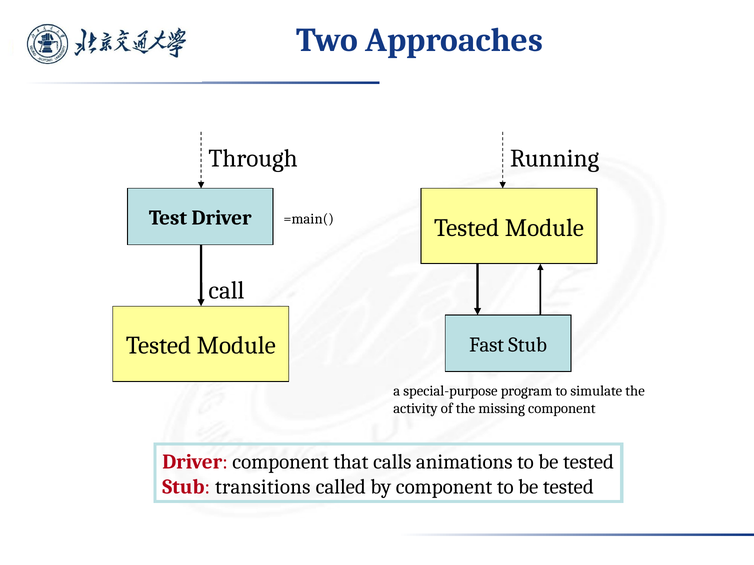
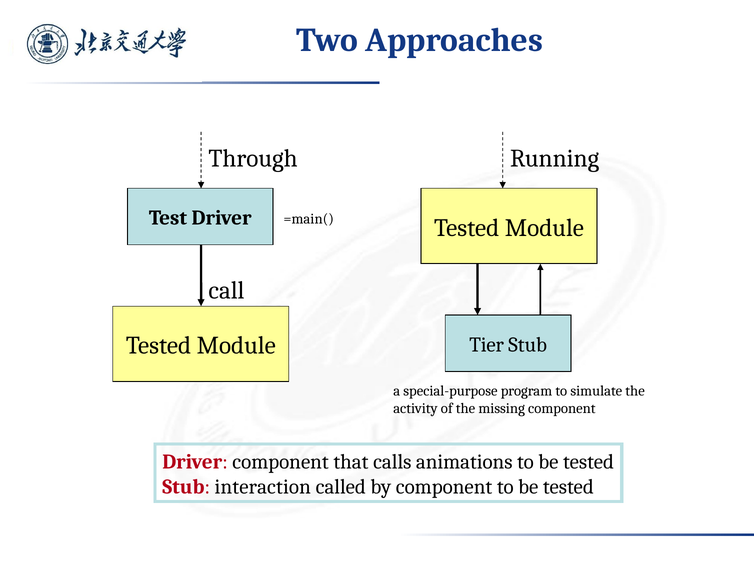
Fast: Fast -> Tier (487, 345)
transitions: transitions -> interaction (263, 487)
